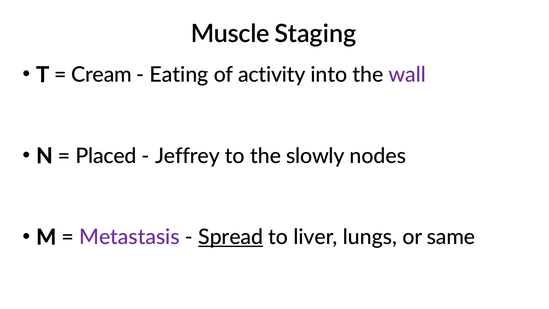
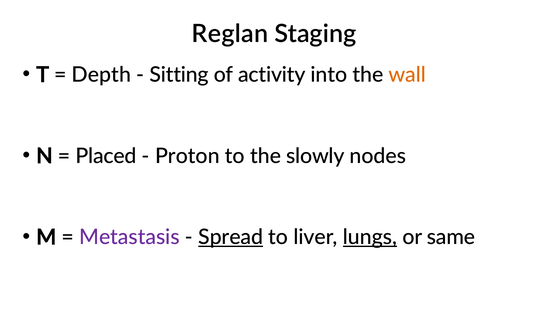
Muscle: Muscle -> Reglan (230, 34)
Cream: Cream -> Depth (101, 75)
Eating: Eating -> Sitting (179, 75)
wall colour: purple -> orange (407, 75)
Jeffrey: Jeffrey -> Proton (187, 156)
lungs underline: none -> present (370, 237)
